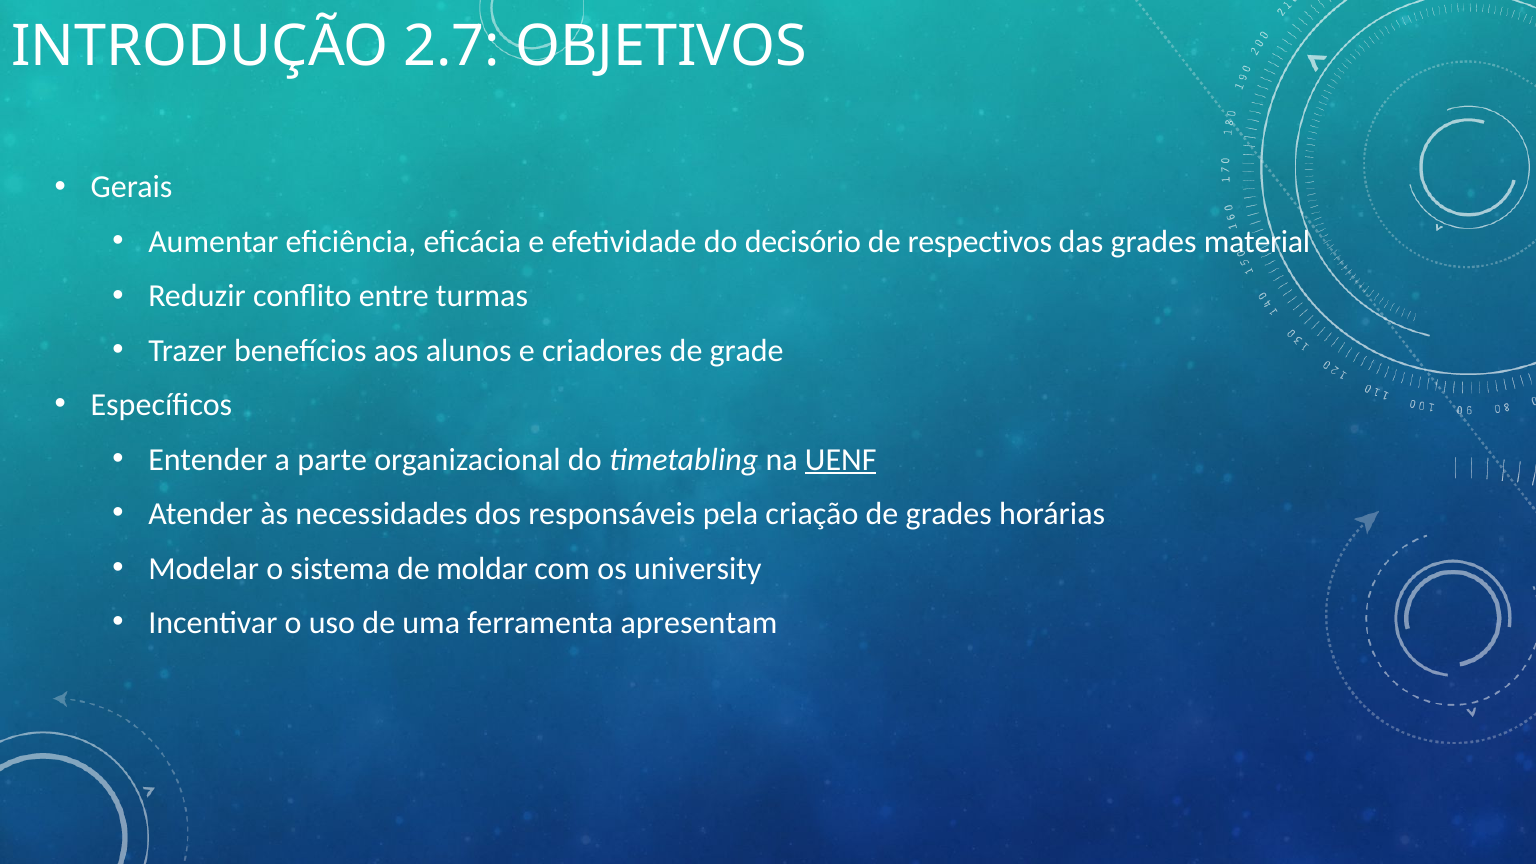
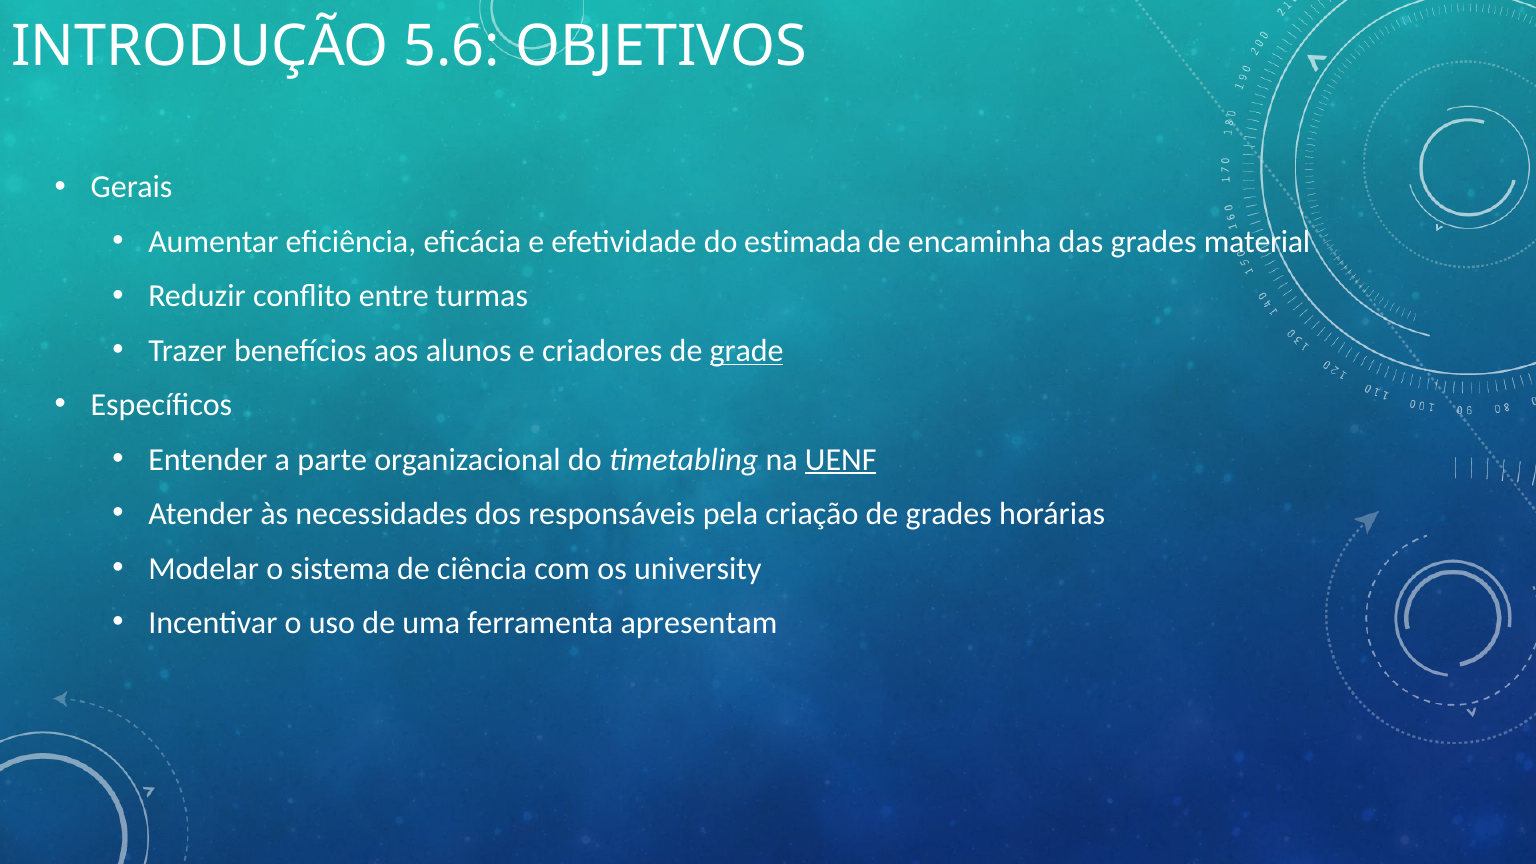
2.7: 2.7 -> 5.6 (452, 46)
decisório: decisório -> estimada (803, 242)
respectivos: respectivos -> encaminha (980, 242)
grade underline: none -> present (747, 351)
moldar: moldar -> ciência (482, 569)
